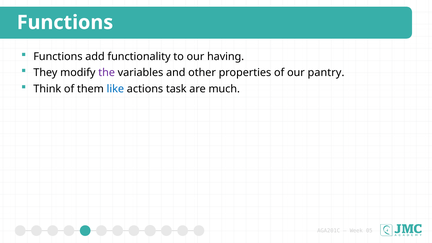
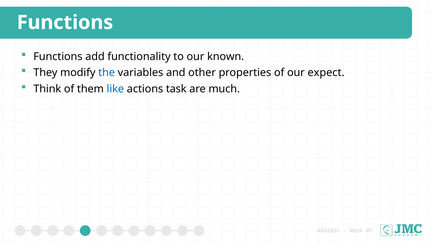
having: having -> known (226, 56)
the colour: purple -> blue (107, 73)
pantry: pantry -> expect (326, 73)
